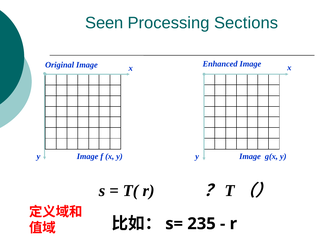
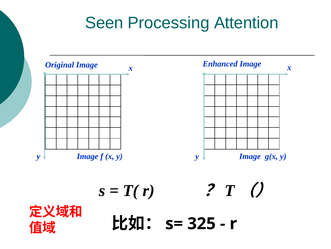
Sections: Sections -> Attention (246, 23)
235: 235 -> 325 (202, 223)
